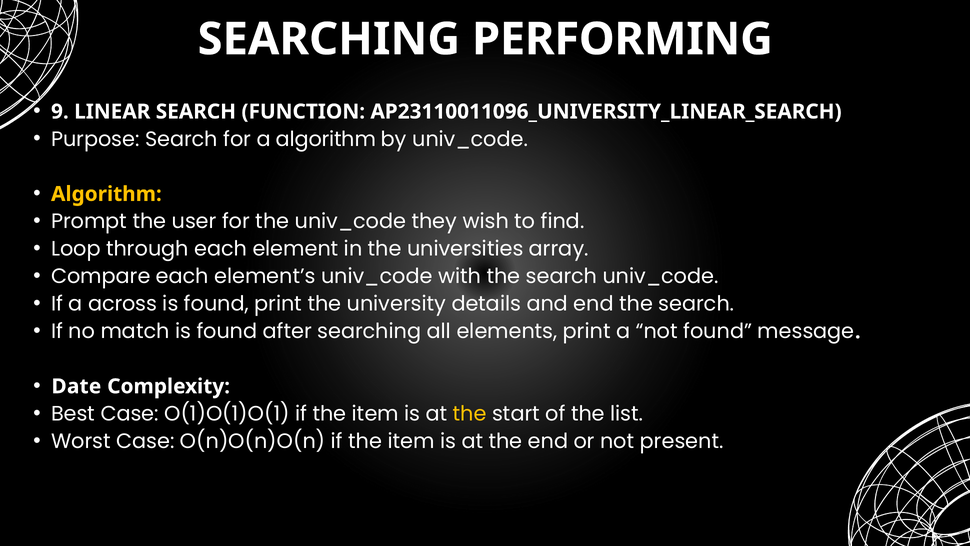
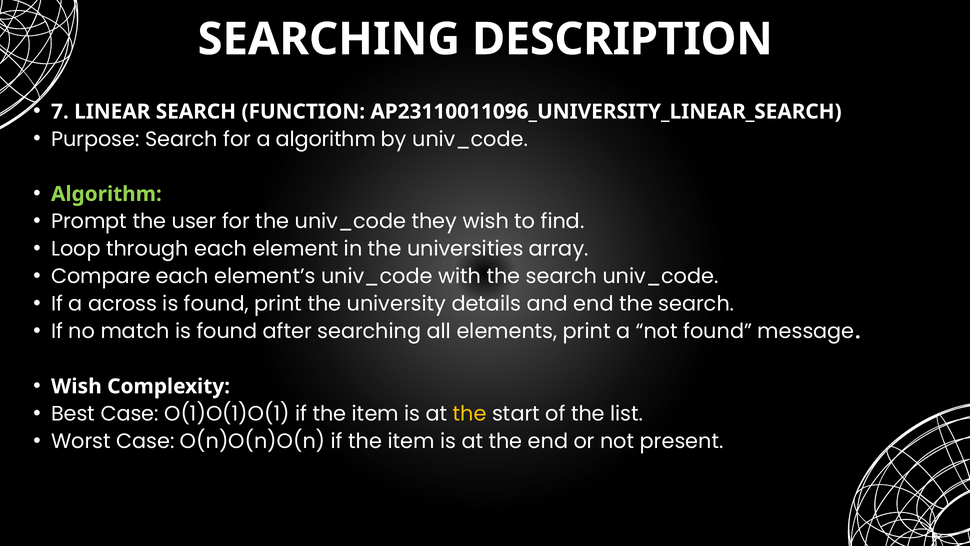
PERFORMING: PERFORMING -> DESCRIPTION (622, 39)
9: 9 -> 7 (60, 112)
Algorithm colour: yellow -> light green (106, 194)
Date: Date -> Wish (76, 386)
